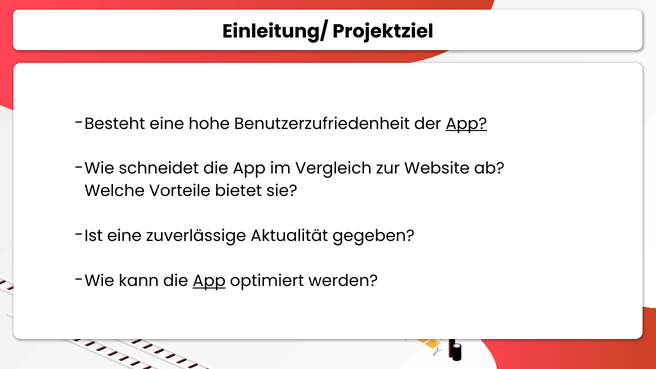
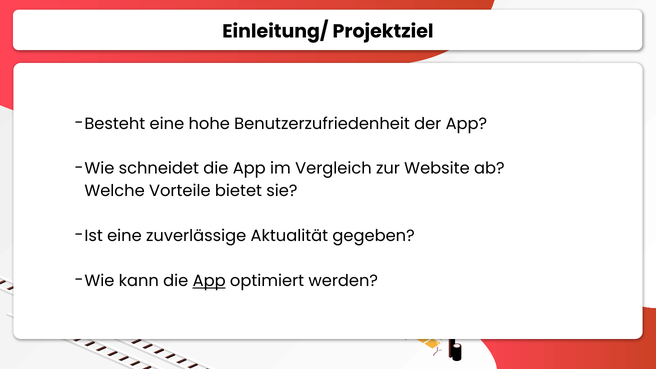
App underline: present -> none (466, 124)
